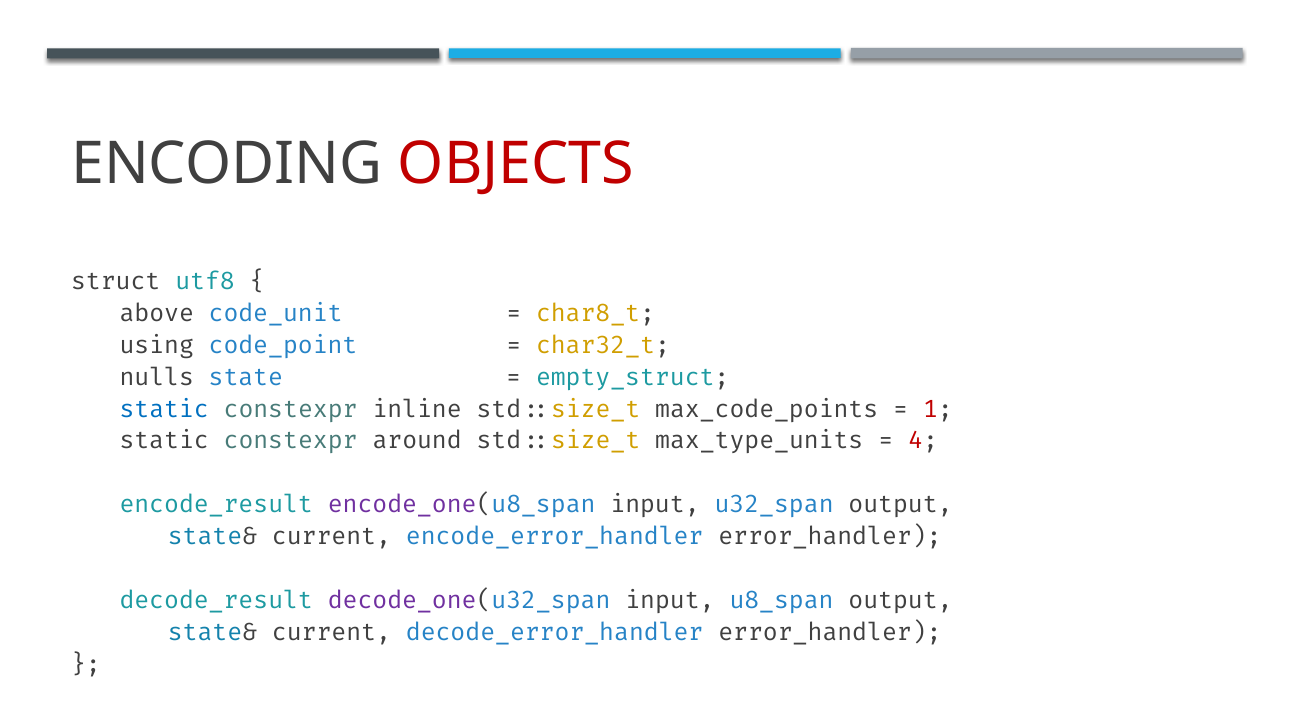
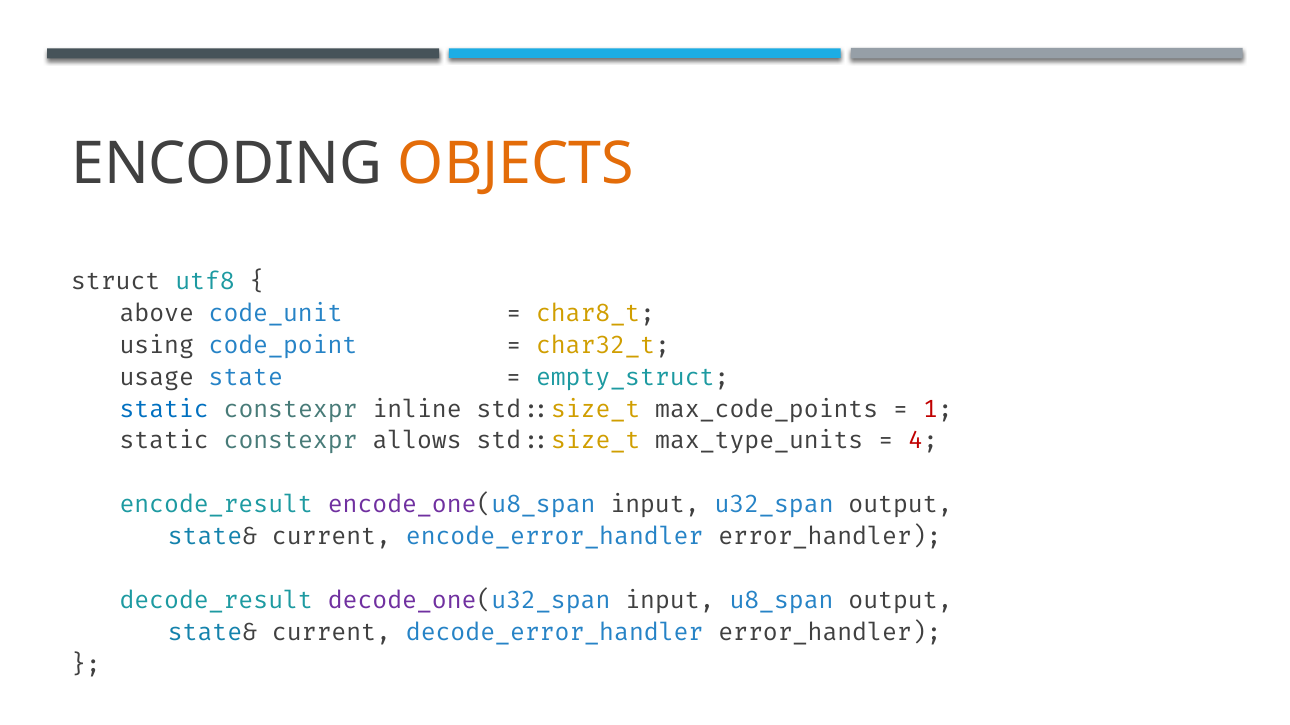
OBJECTS colour: red -> orange (516, 164)
nulls: nulls -> usage (157, 377)
around: around -> allows (417, 441)
